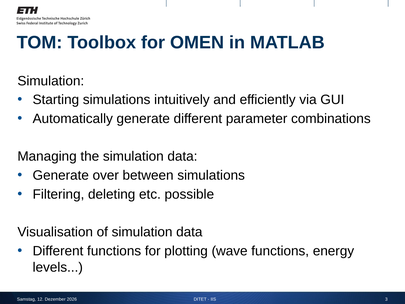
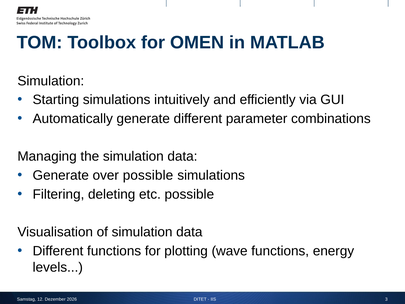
over between: between -> possible (148, 175)
